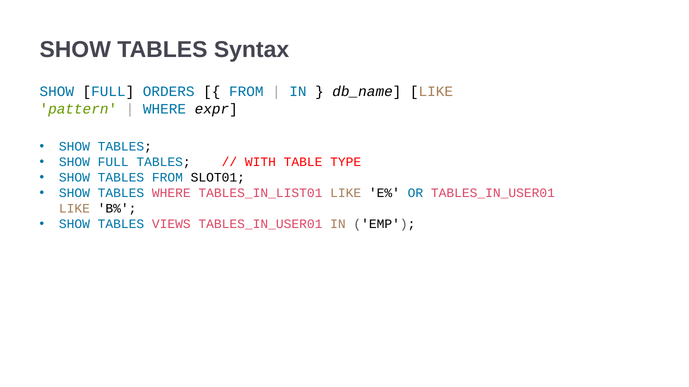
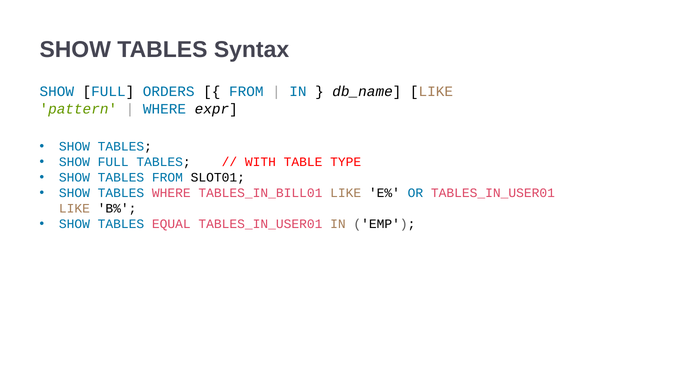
TABLES_IN_LIST01: TABLES_IN_LIST01 -> TABLES_IN_BILL01 (260, 193)
VIEWS: VIEWS -> EQUAL (171, 224)
